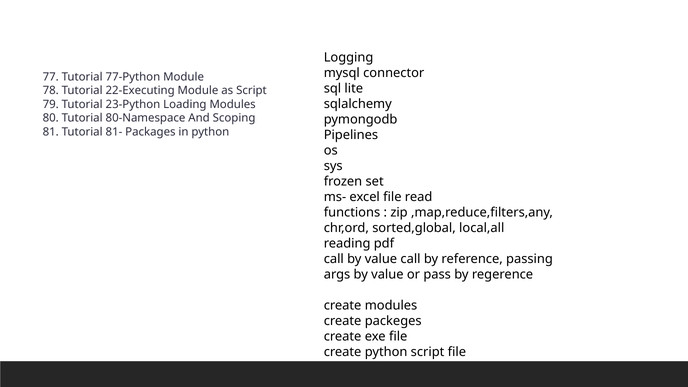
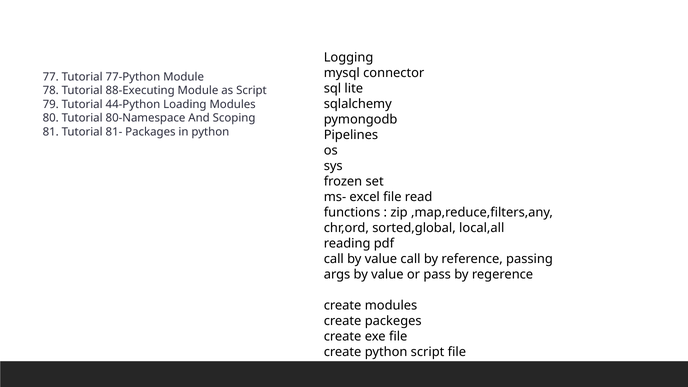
22-Executing: 22-Executing -> 88-Executing (140, 90)
23-Python: 23-Python -> 44-Python (133, 104)
